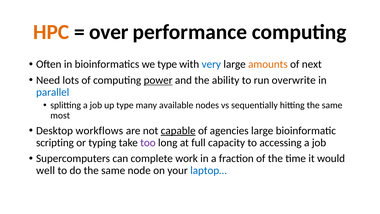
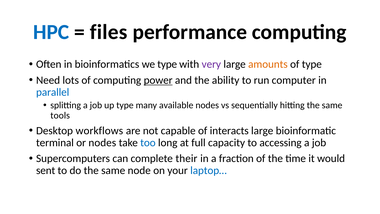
HPC colour: orange -> blue (51, 32)
over: over -> files (109, 32)
very colour: blue -> purple (211, 64)
of next: next -> type (312, 64)
overwrite: overwrite -> computer (294, 80)
most: most -> tools (60, 115)
capable underline: present -> none (178, 130)
agencies: agencies -> interacts (229, 130)
scripting: scripting -> terminal (55, 142)
or typing: typing -> nodes (102, 142)
too colour: purple -> blue (148, 142)
work: work -> their (186, 158)
well: well -> sent (46, 170)
